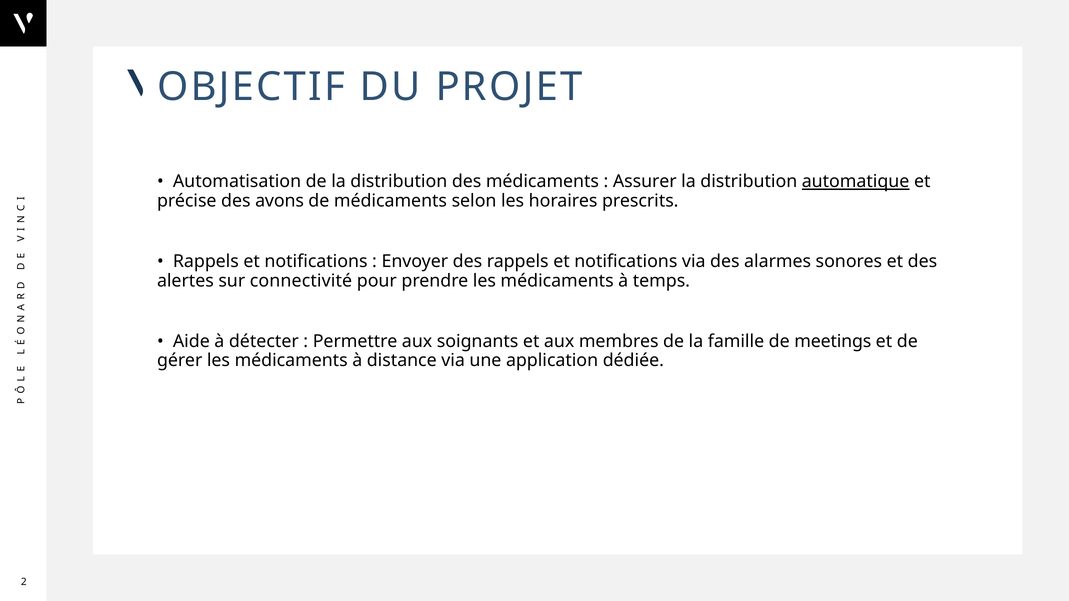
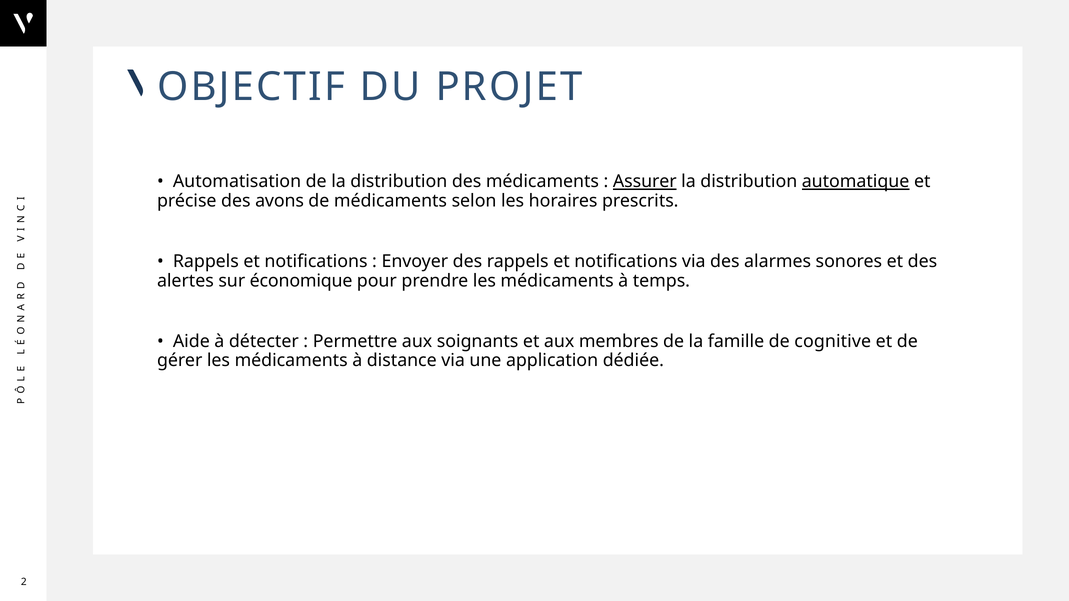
Assurer underline: none -> present (645, 182)
connectivité: connectivité -> économique (301, 281)
meetings: meetings -> cognitive (833, 342)
